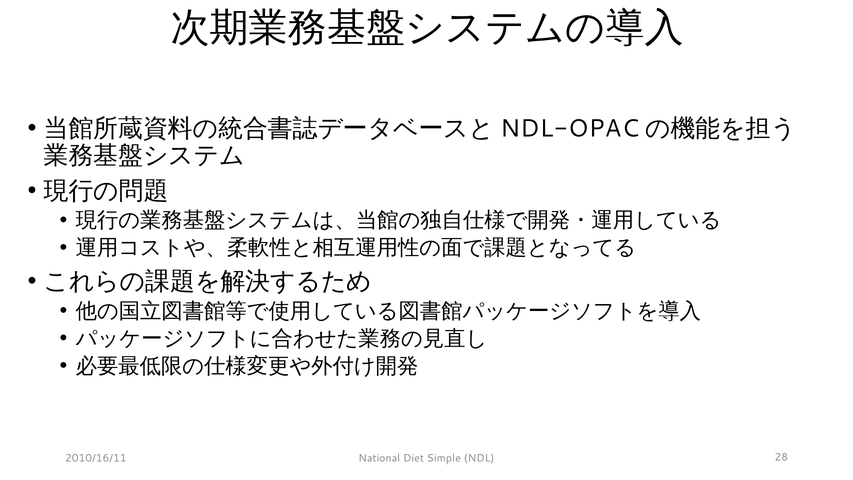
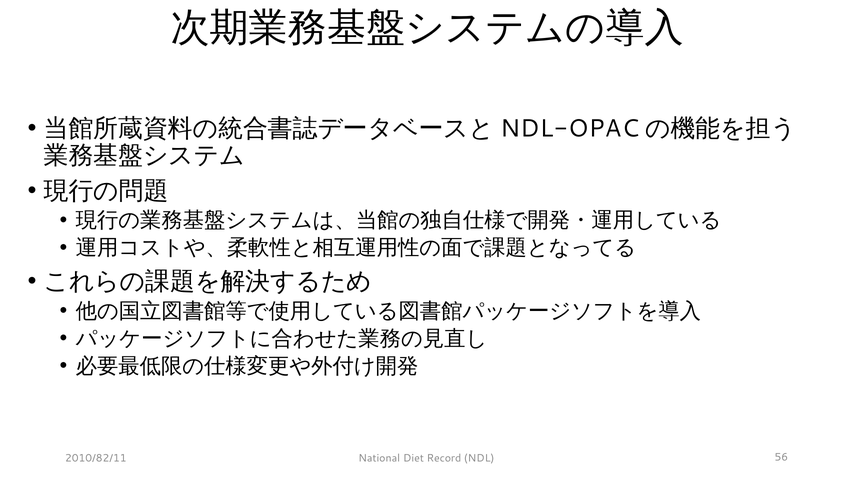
2010/16/11: 2010/16/11 -> 2010/82/11 (96, 458)
Simple: Simple -> Record (444, 458)
28: 28 -> 56 (781, 457)
